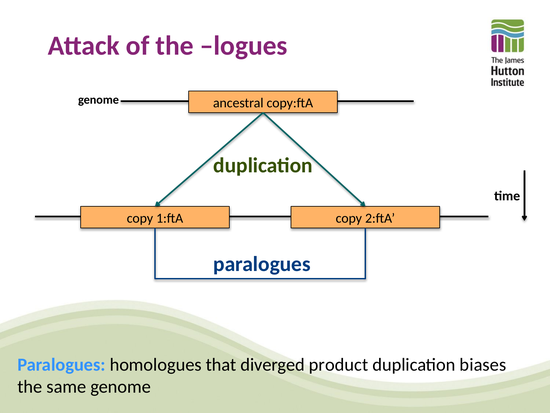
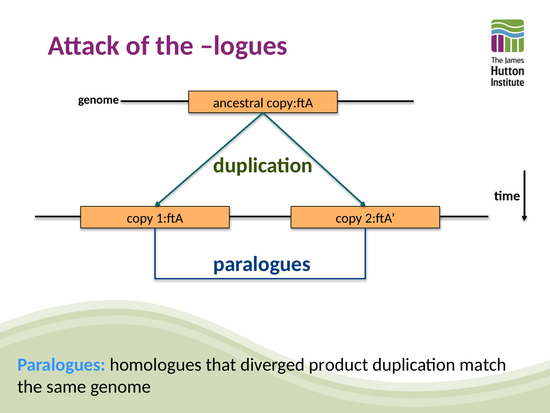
biases: biases -> match (483, 364)
